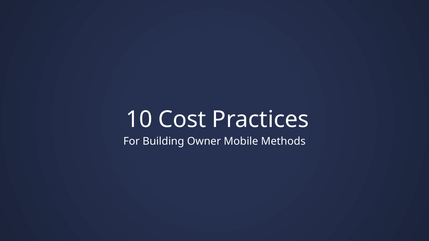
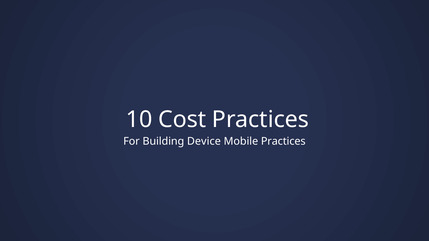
Owner: Owner -> Device (204, 141)
Mobile Methods: Methods -> Practices (283, 141)
